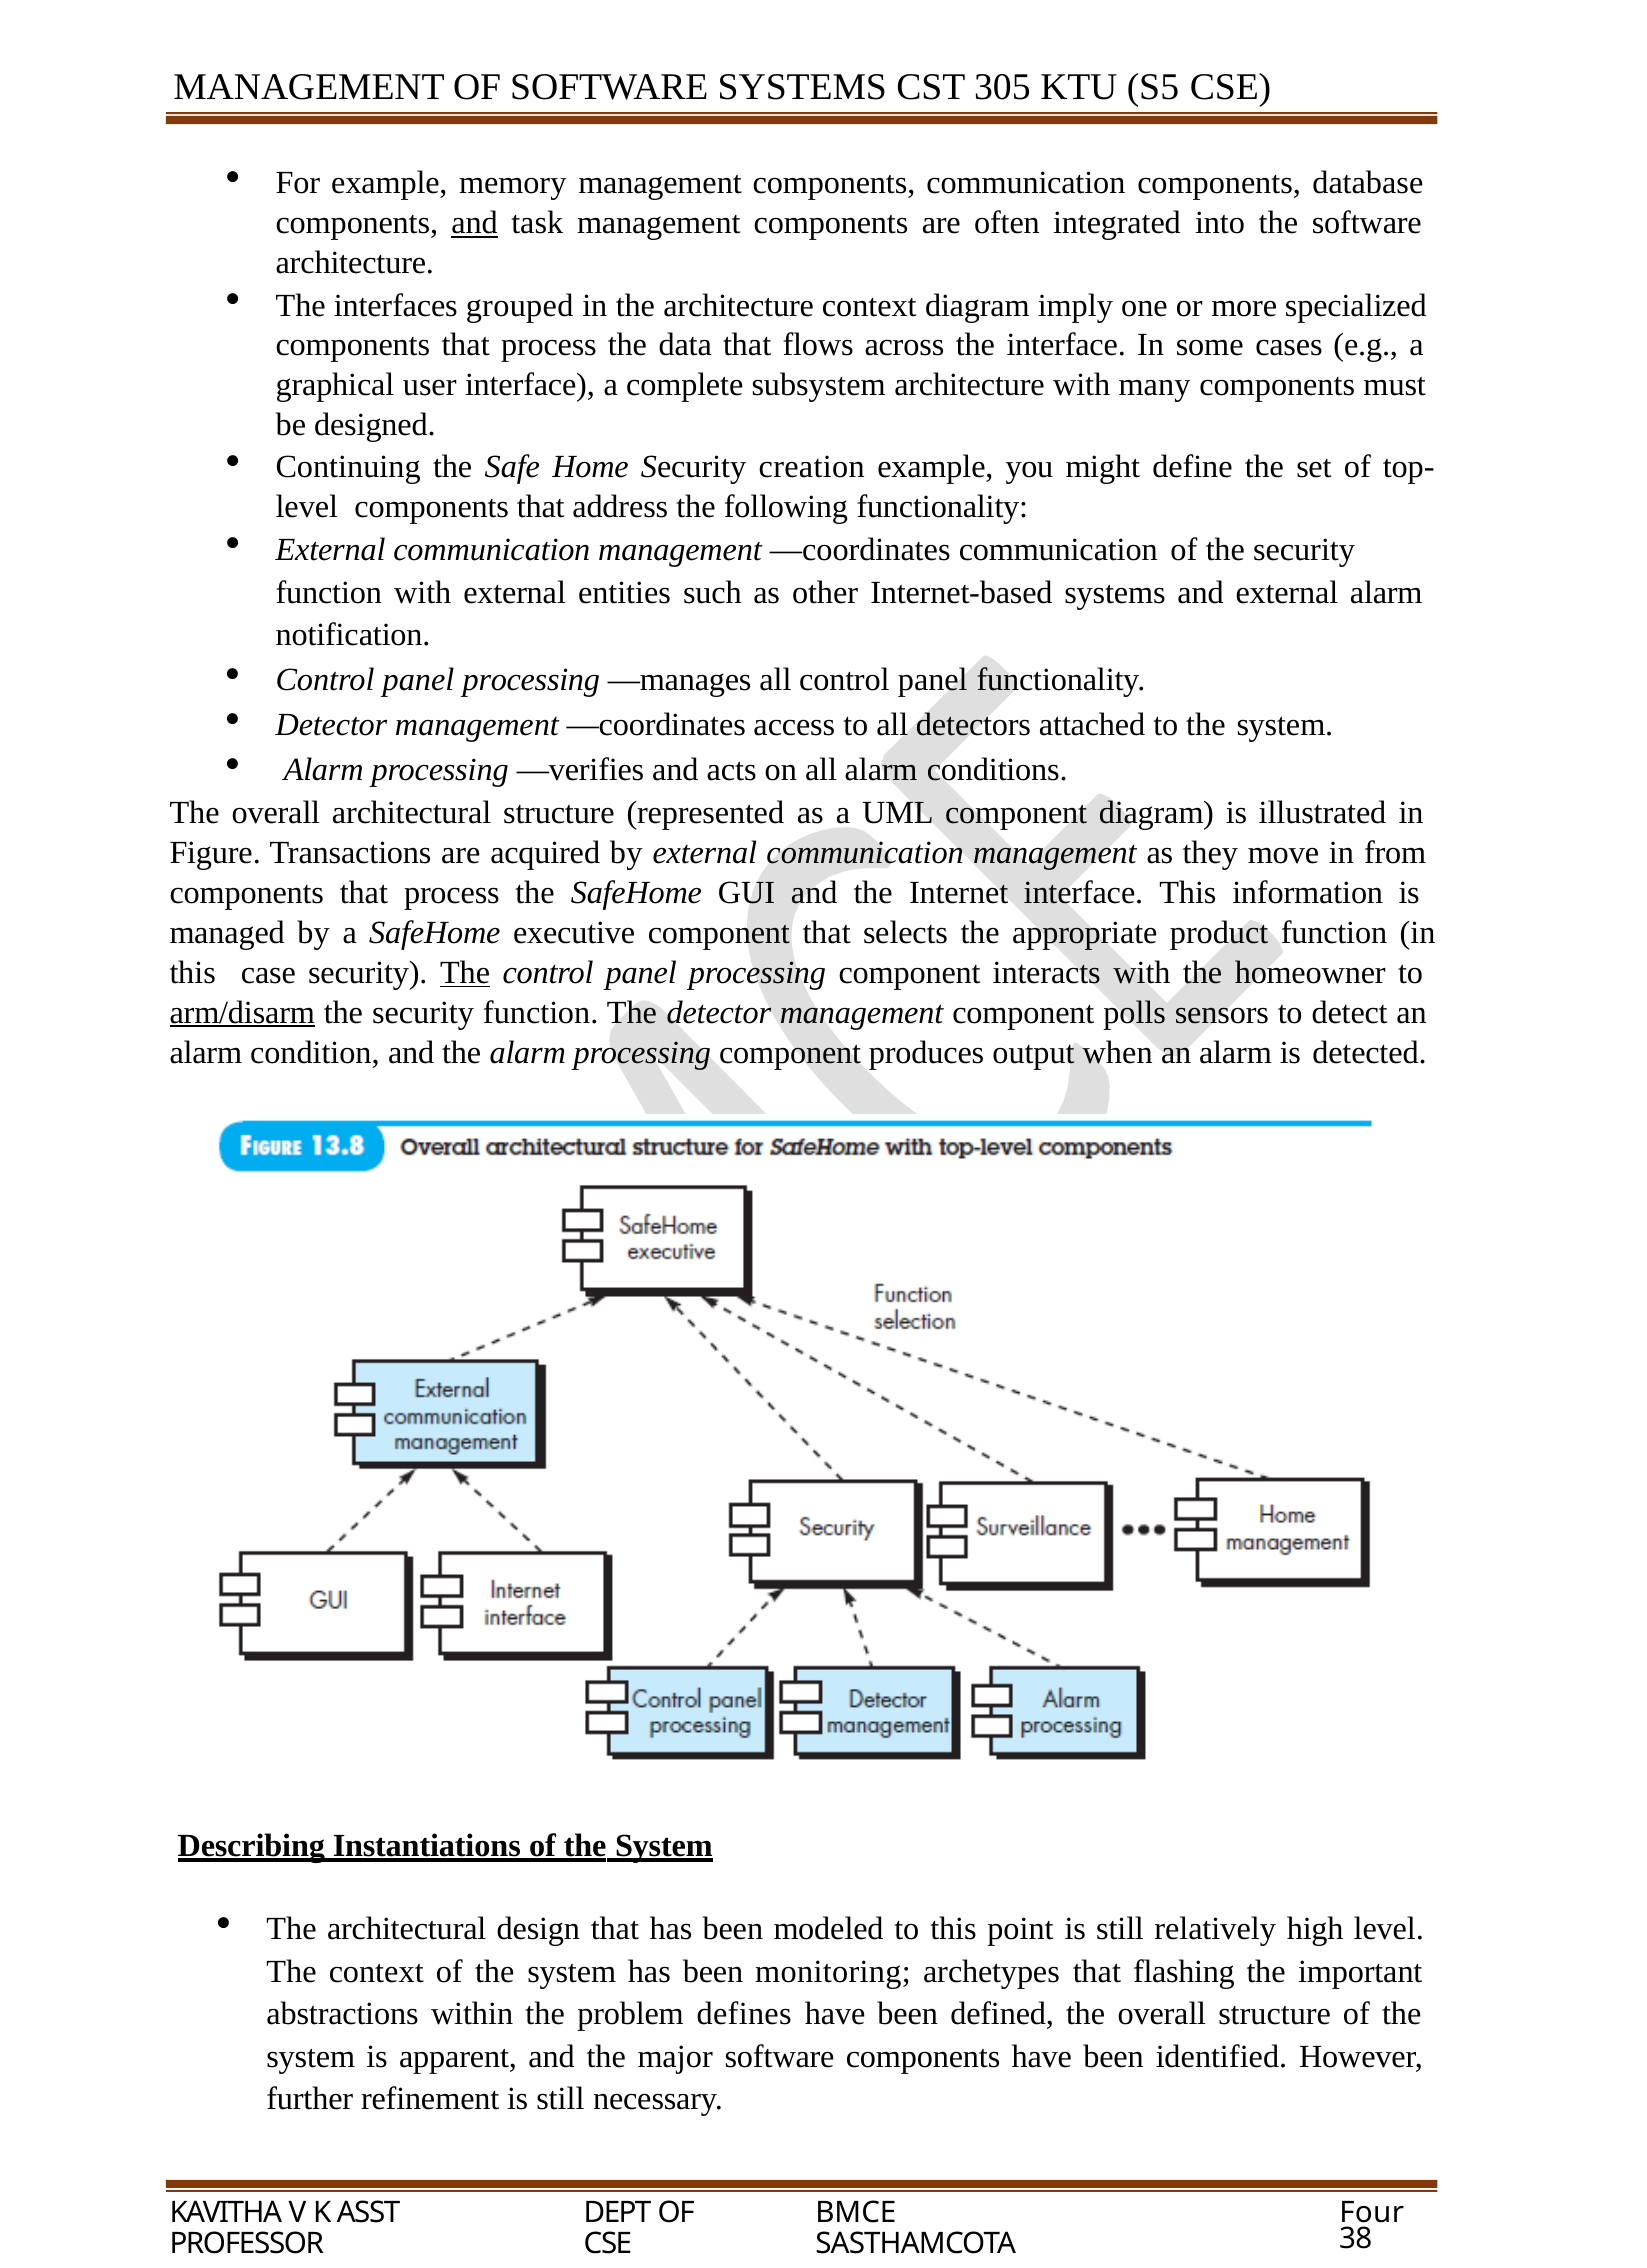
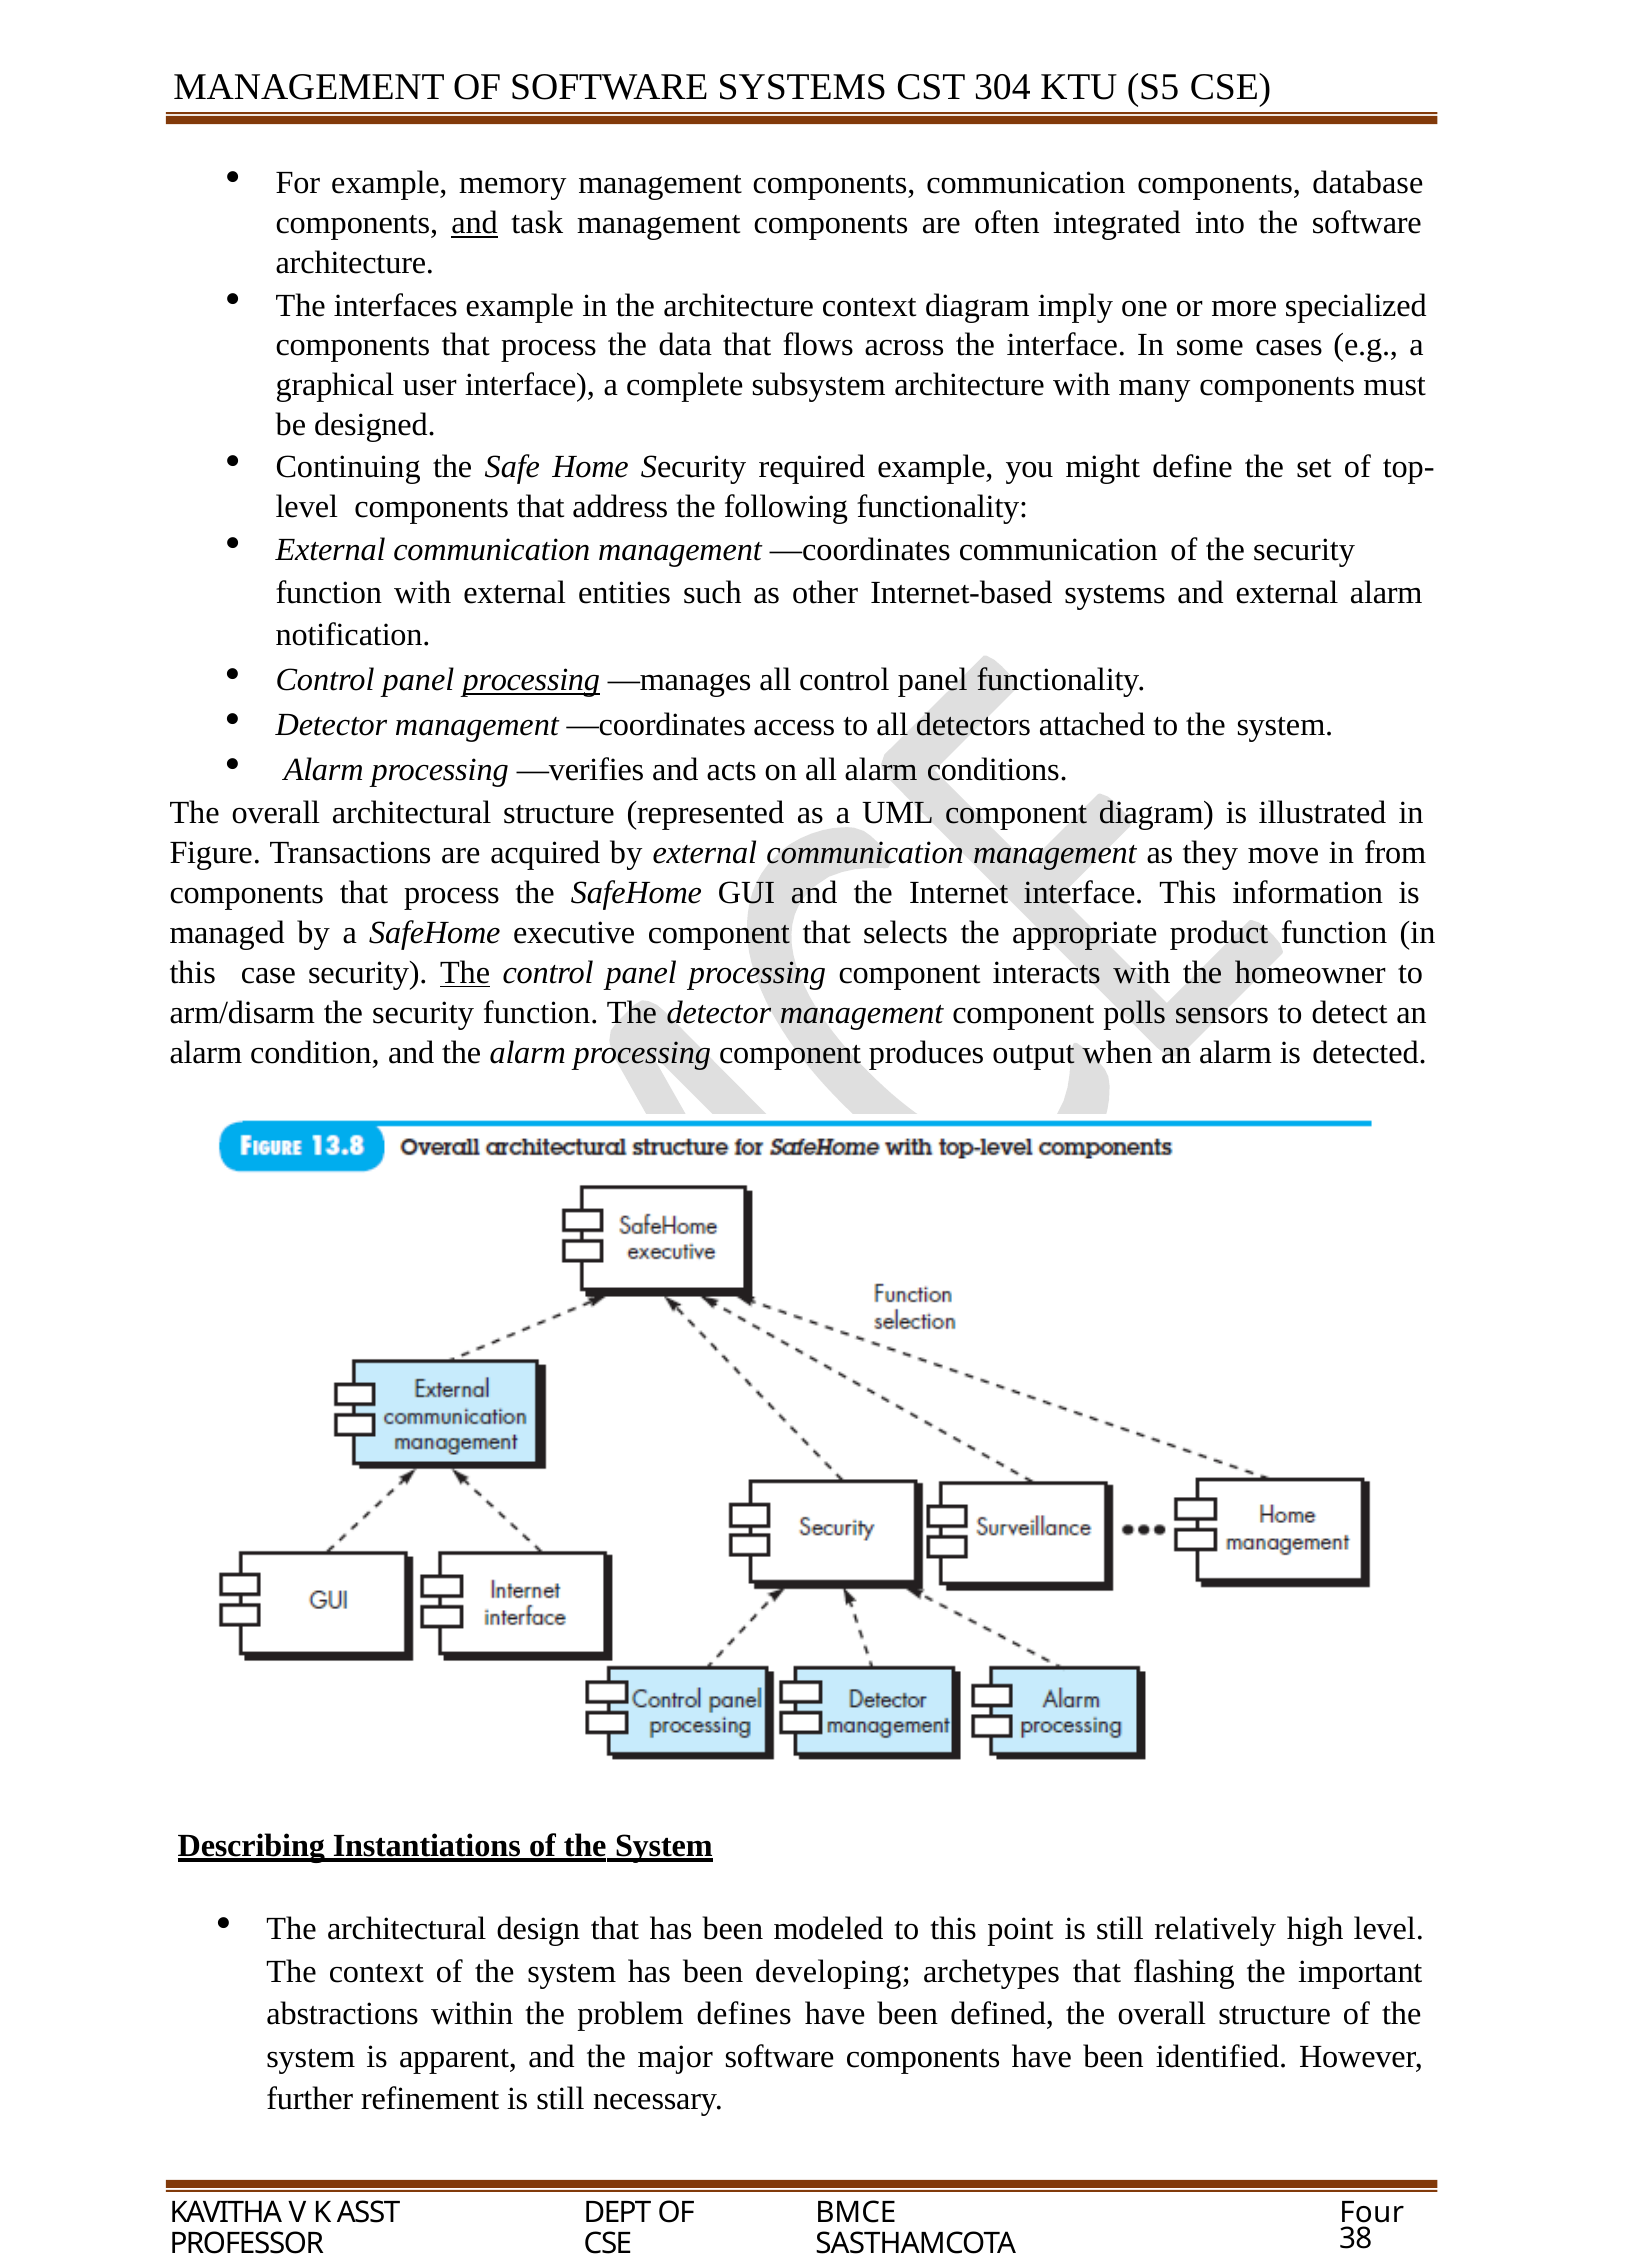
305: 305 -> 304 (1002, 87)
interfaces grouped: grouped -> example (520, 305)
creation: creation -> required (812, 467)
processing underline: none -> present (531, 680)
arm/disarm underline: present -> none (242, 1012)
monitoring: monitoring -> developing (833, 1971)
